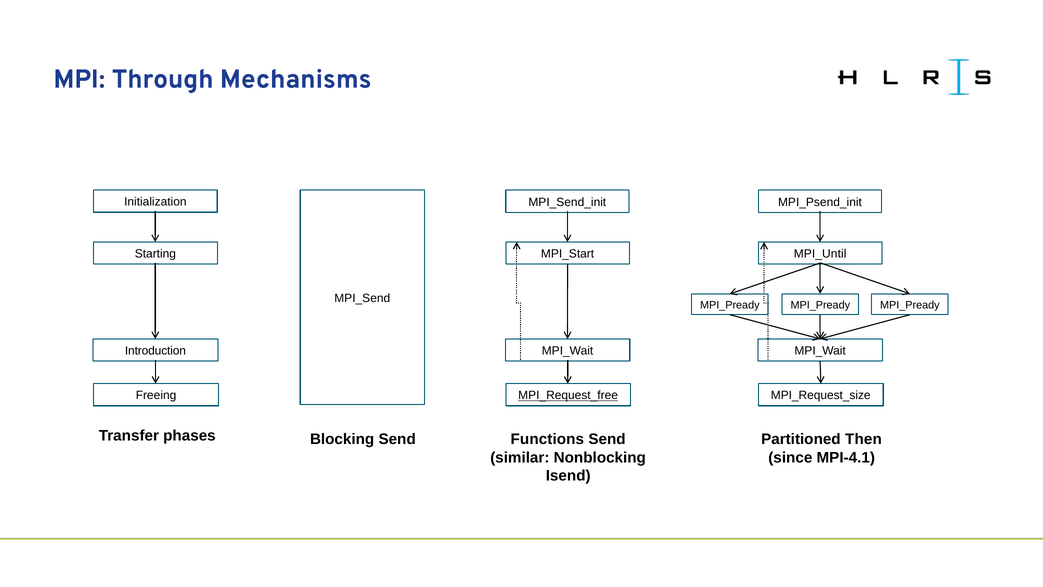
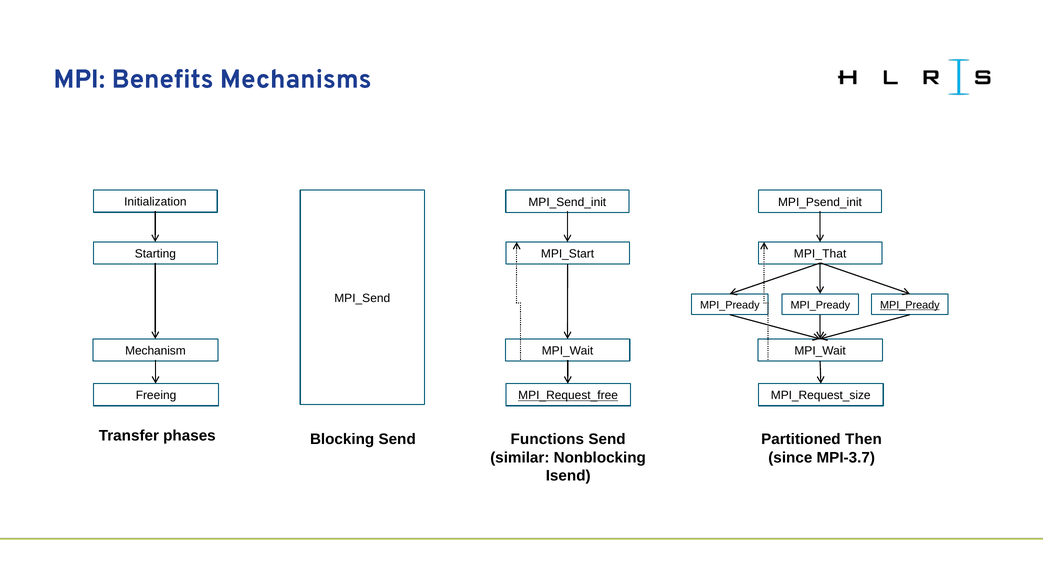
Through: Through -> Benefits (163, 79)
MPI_Until: MPI_Until -> MPI_That (820, 254)
MPI_Pready underline: none -> present (910, 305)
Introduction: Introduction -> Mechanism (155, 351)
MPI-4.1: MPI-4.1 -> MPI-3.7 (846, 457)
